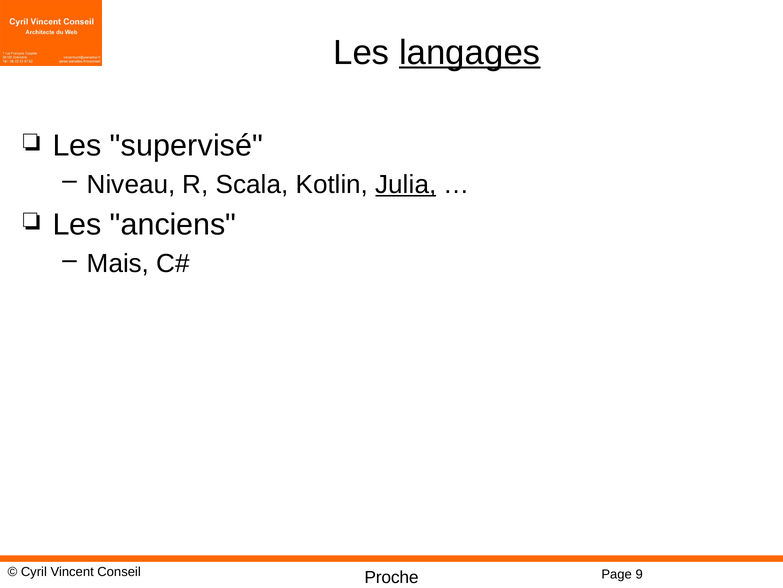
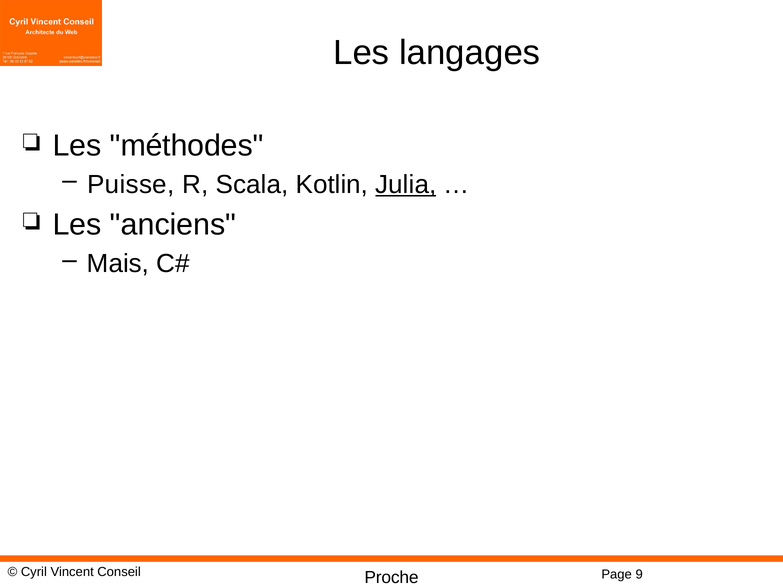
langages underline: present -> none (470, 52)
supervisé: supervisé -> méthodes (187, 145)
Niveau: Niveau -> Puisse (131, 184)
